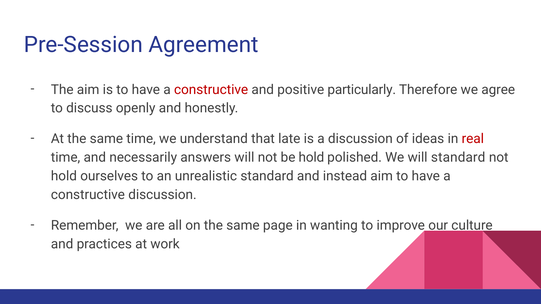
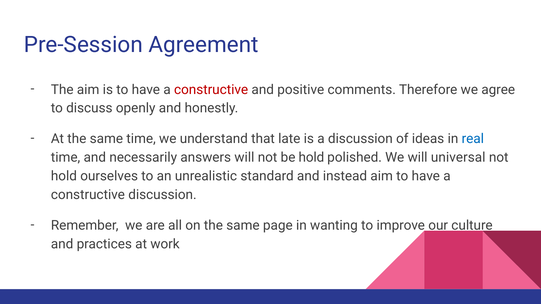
particularly: particularly -> comments (362, 90)
real colour: red -> blue (473, 139)
will standard: standard -> universal (458, 158)
